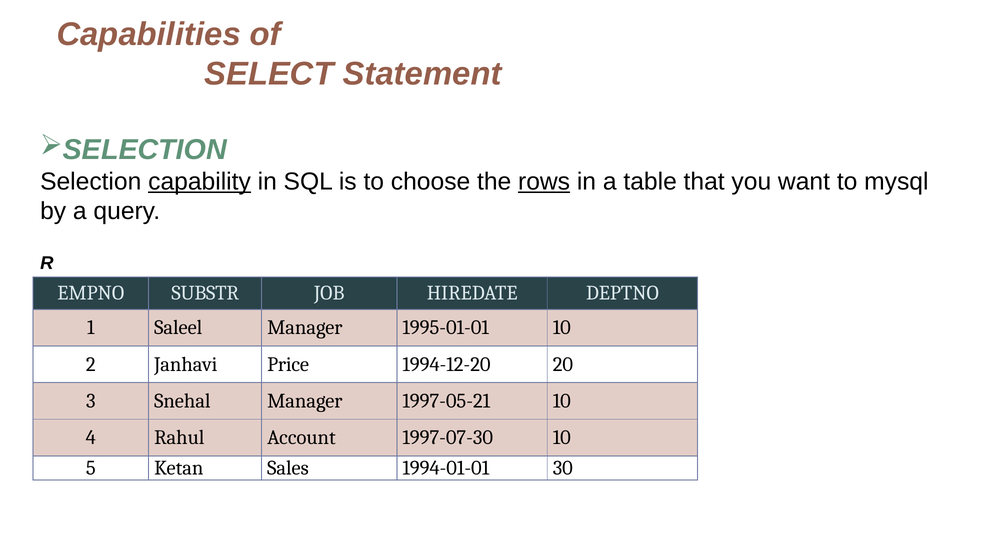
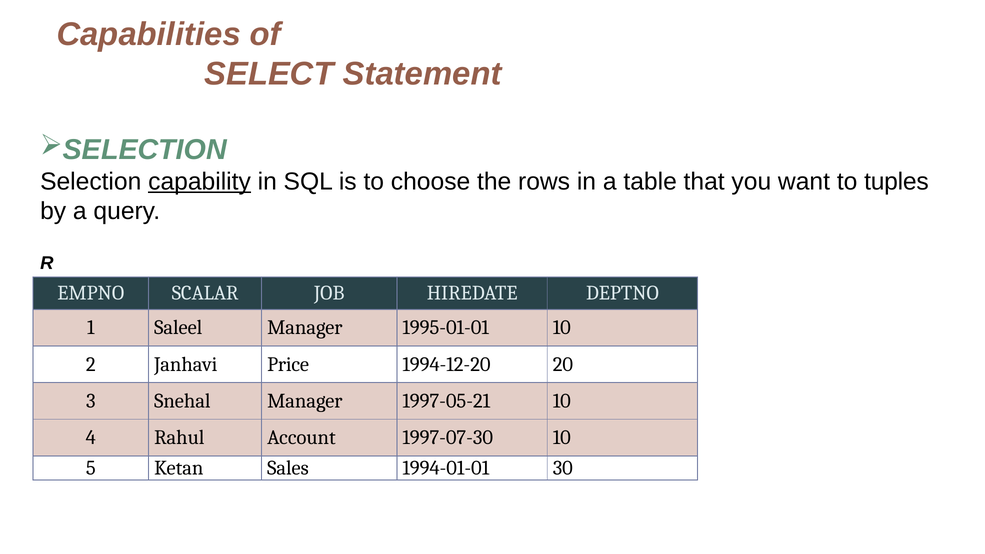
rows underline: present -> none (544, 181)
mysql: mysql -> tuples (896, 181)
SUBSTR: SUBSTR -> SCALAR (205, 293)
